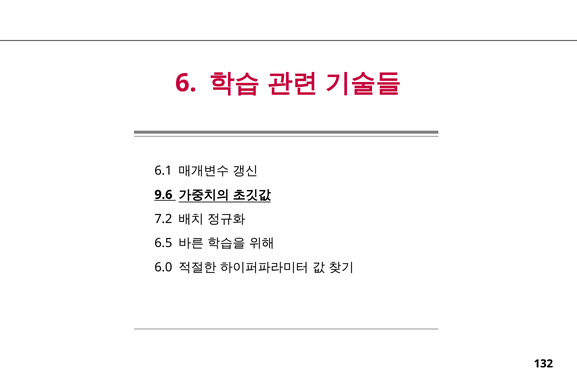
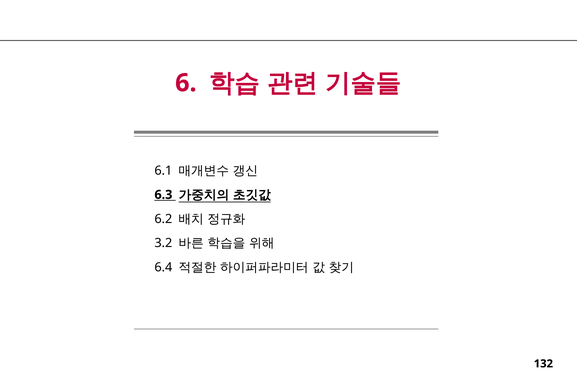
9.6: 9.6 -> 6.3 (163, 195)
7.2: 7.2 -> 6.2 (163, 219)
6.5: 6.5 -> 3.2 (163, 243)
6.0: 6.0 -> 6.4 (163, 267)
